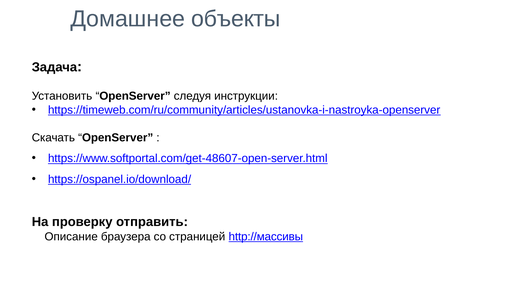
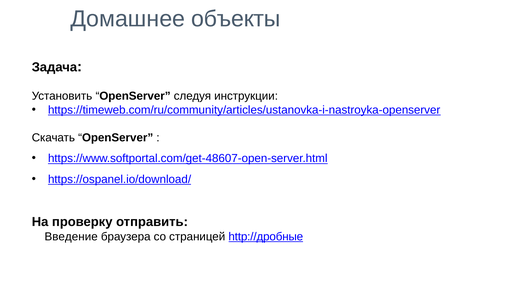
Описание: Описание -> Введение (71, 237)
http://массивы: http://массивы -> http://дробные (266, 237)
